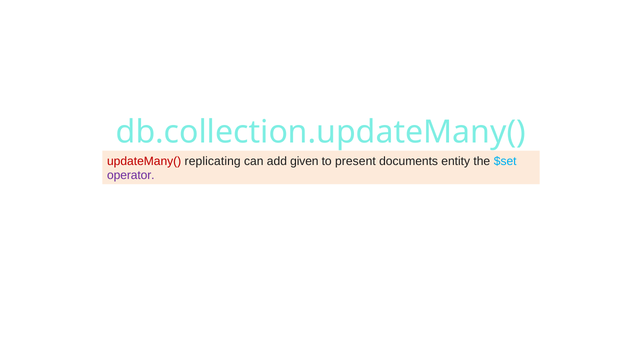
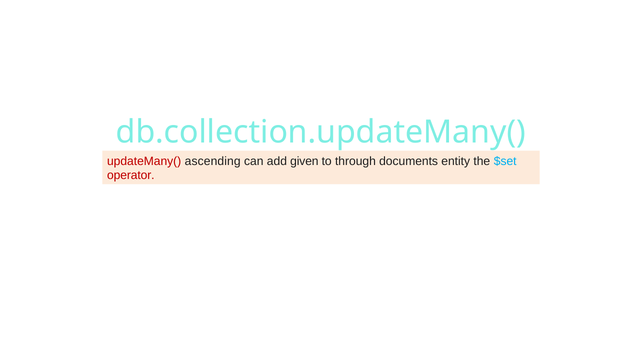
replicating: replicating -> ascending (213, 161)
present: present -> through (355, 161)
operator colour: purple -> red (131, 176)
